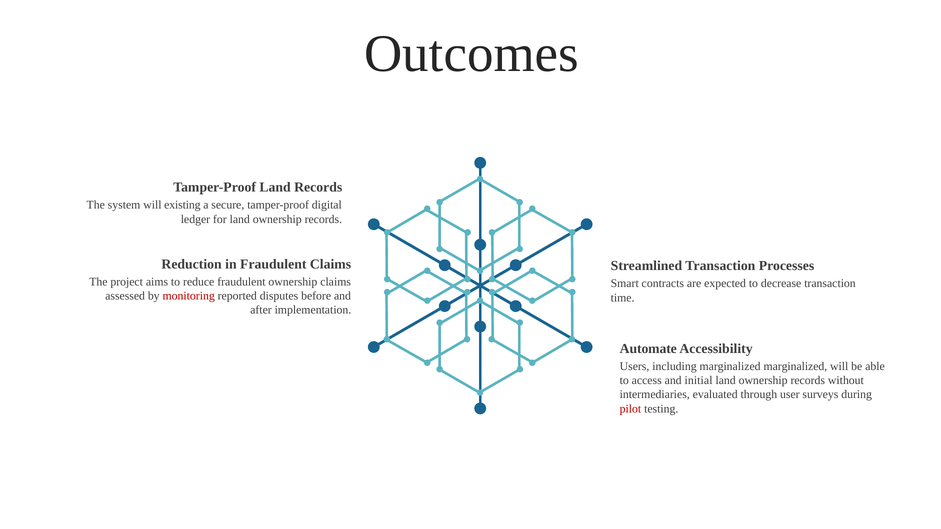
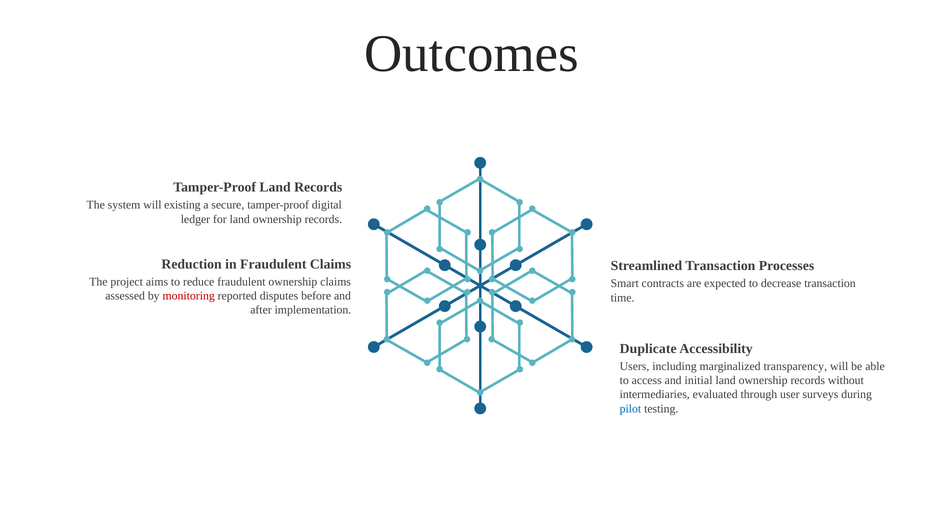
Automate: Automate -> Duplicate (648, 349)
marginalized marginalized: marginalized -> transparency (795, 367)
pilot colour: red -> blue (630, 409)
